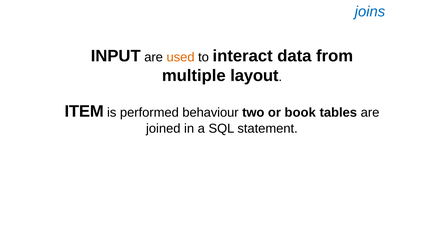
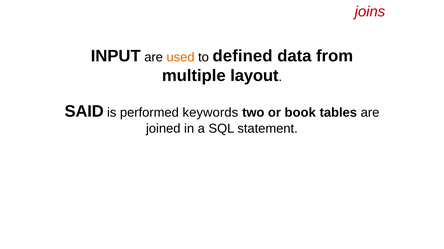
joins colour: blue -> red (370, 12)
interact: interact -> defined (243, 56)
ITEM: ITEM -> SAID (84, 112)
behaviour: behaviour -> keywords (210, 113)
